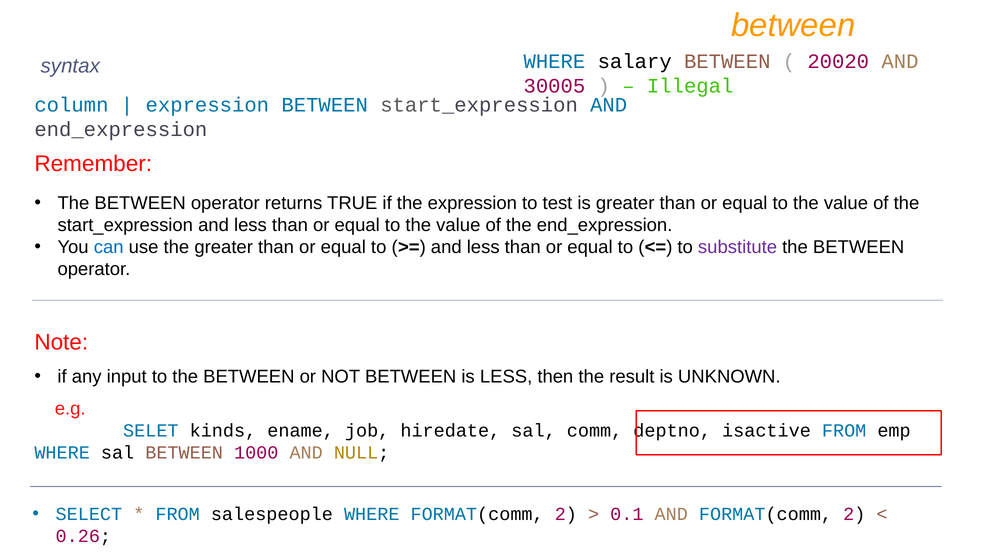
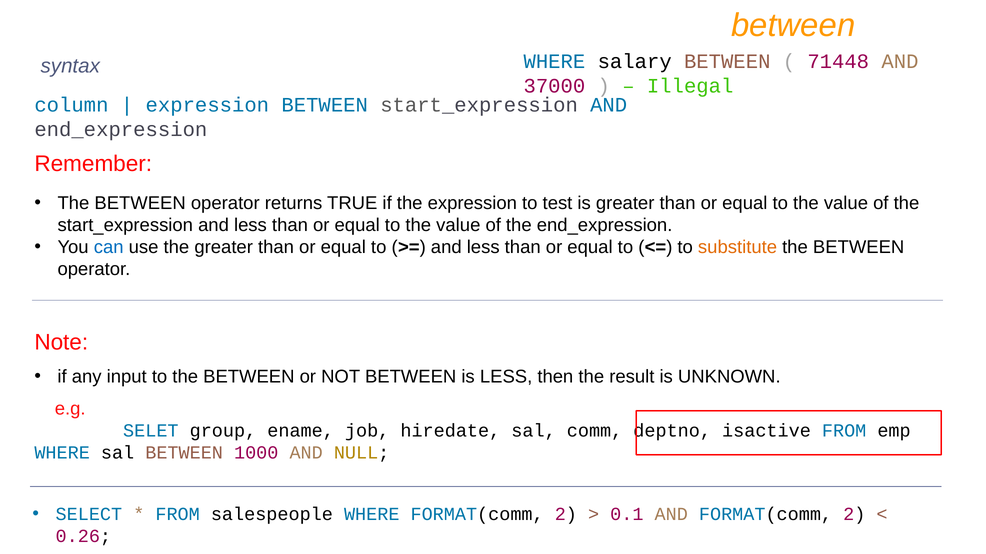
20020: 20020 -> 71448 (838, 62)
30005: 30005 -> 37000 (554, 86)
substitute colour: purple -> orange (738, 248)
kinds: kinds -> group (223, 431)
